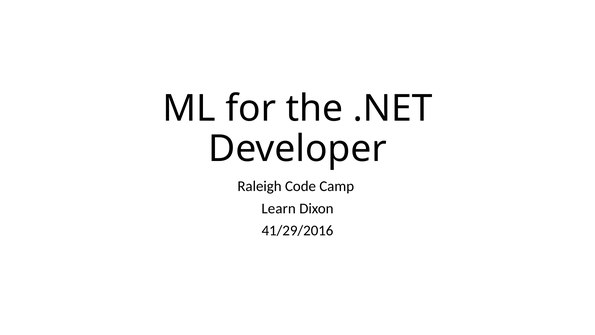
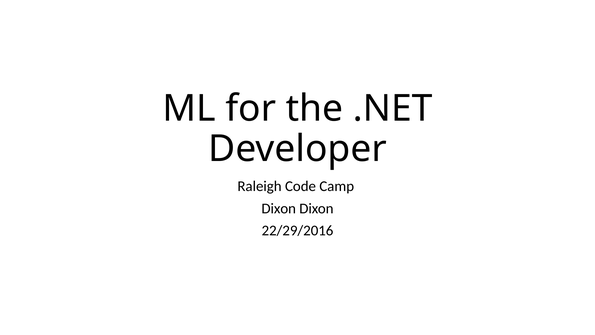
Learn: Learn -> Dixon (279, 208)
41/29/2016: 41/29/2016 -> 22/29/2016 (297, 230)
